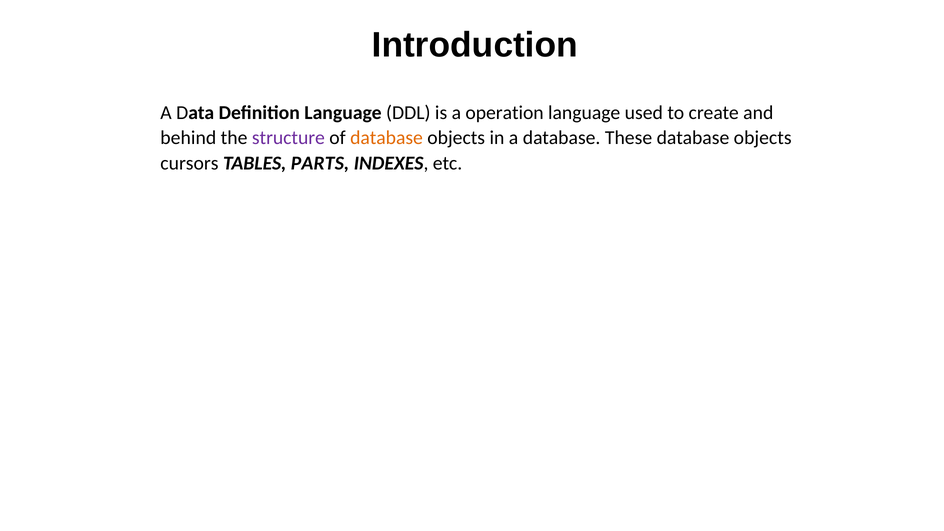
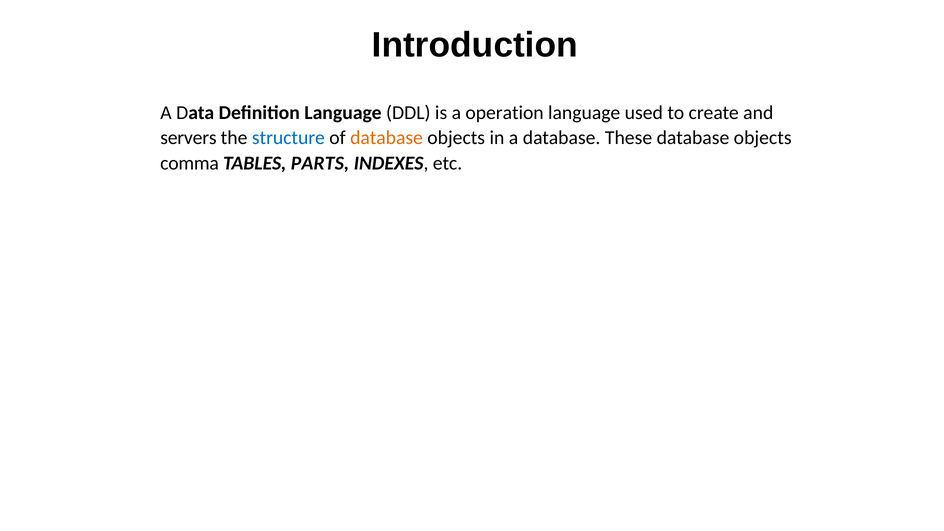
behind: behind -> servers (188, 138)
structure colour: purple -> blue (288, 138)
cursors: cursors -> comma (190, 163)
